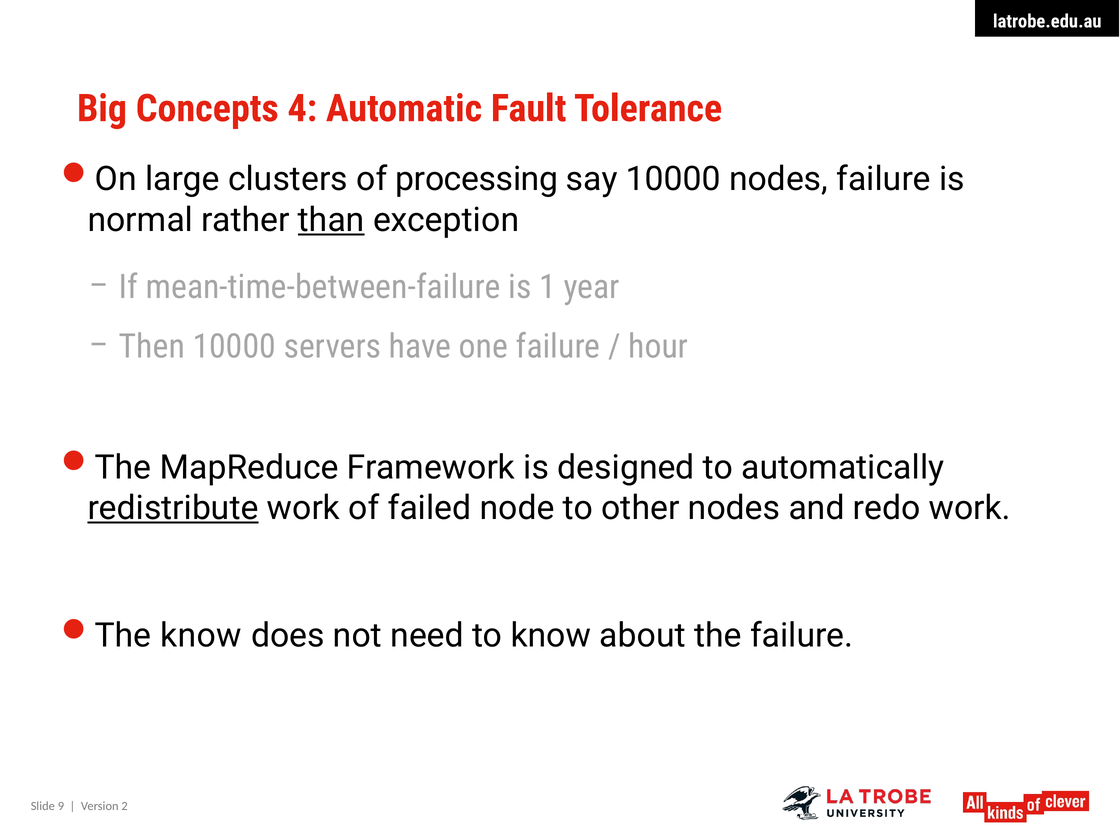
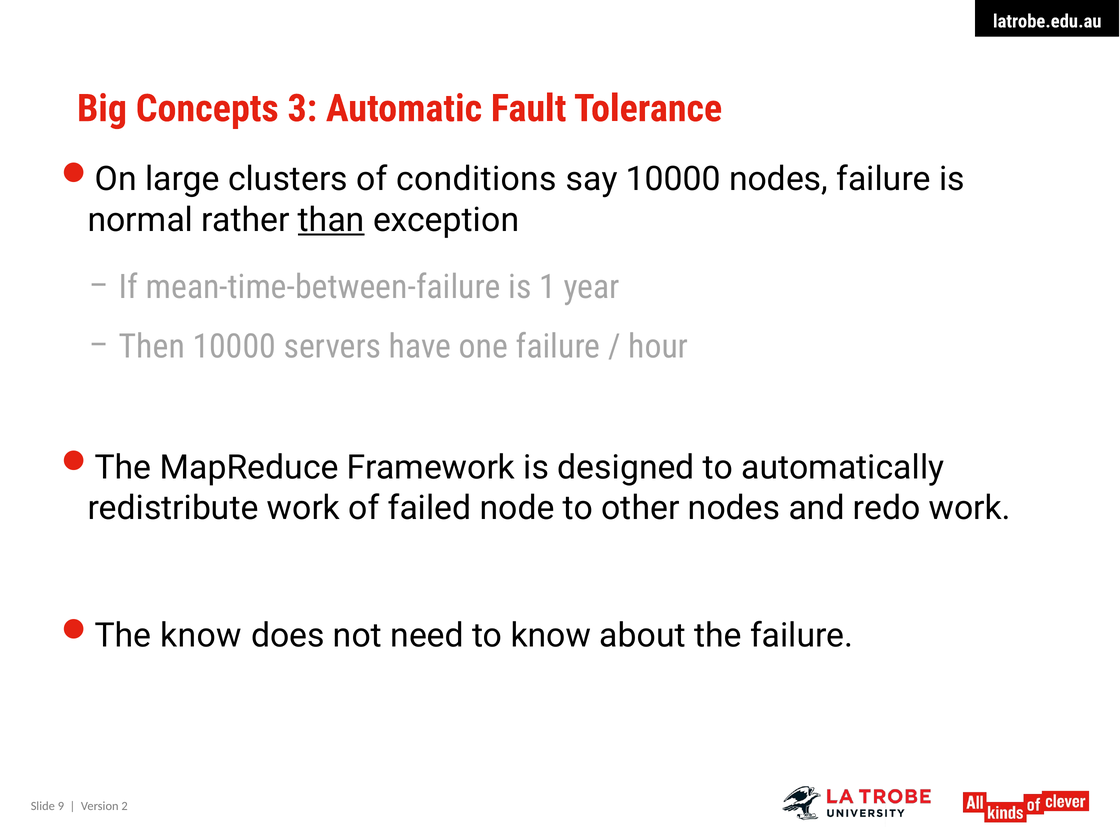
4: 4 -> 3 (302, 109)
processing: processing -> conditions (476, 179)
redistribute underline: present -> none (173, 508)
